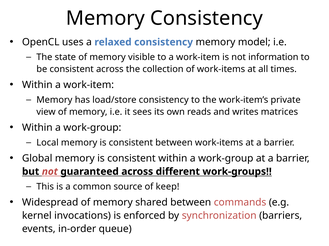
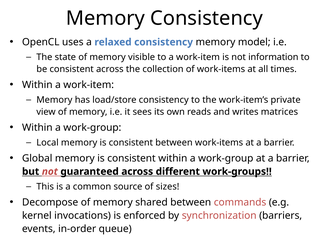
keep: keep -> sizes (168, 187)
Widespread: Widespread -> Decompose (50, 203)
